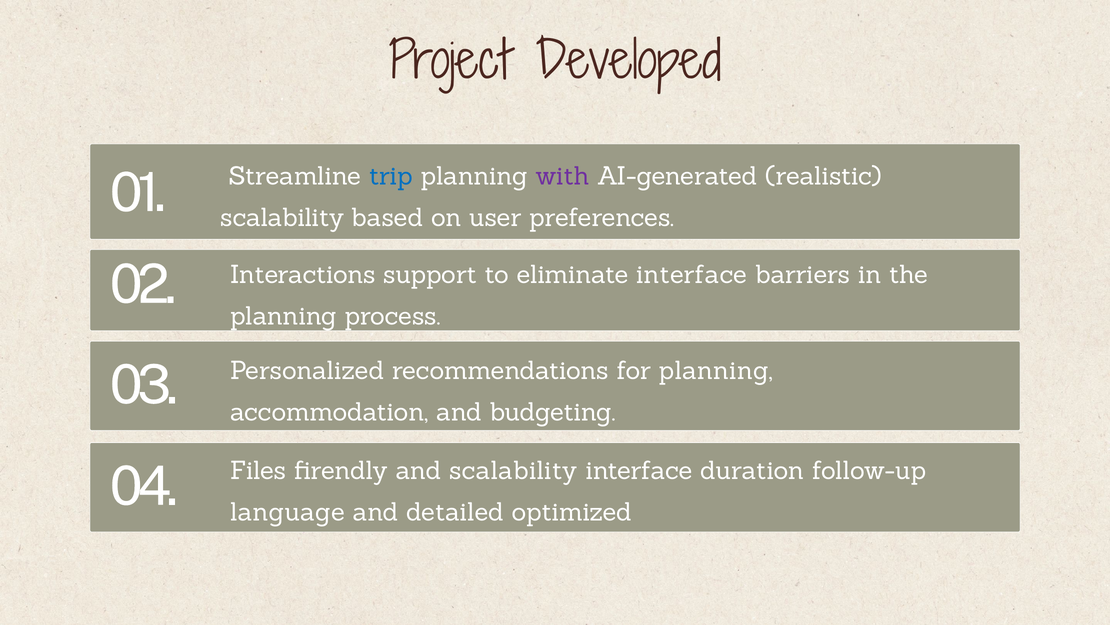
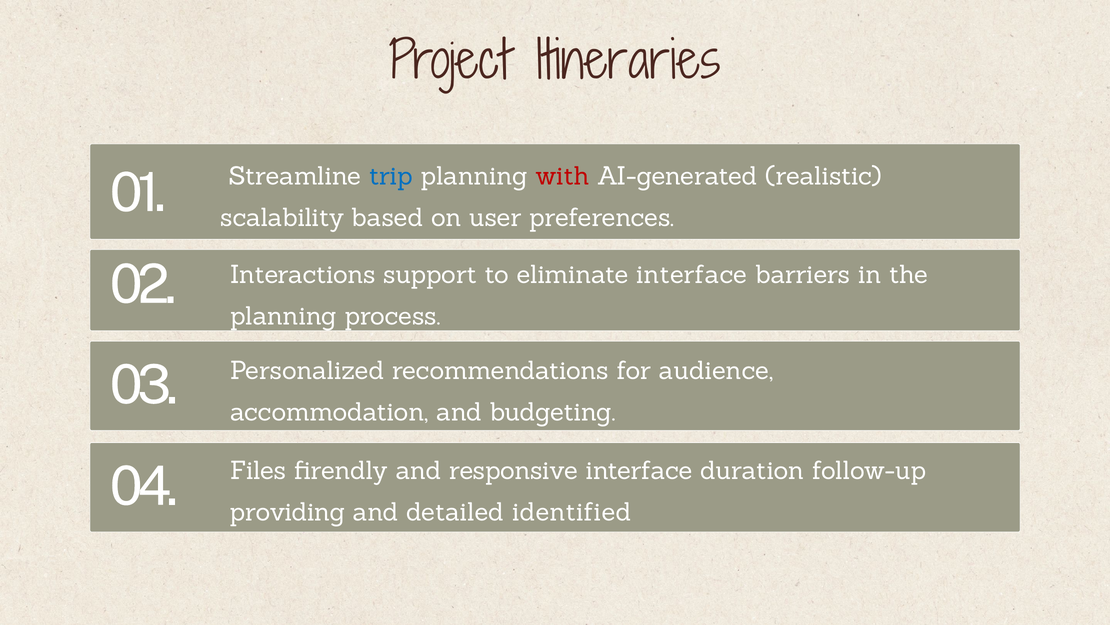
Developed: Developed -> Itineraries (628, 62)
with colour: purple -> red (563, 176)
for planning: planning -> audience (716, 370)
and scalability: scalability -> responsive (514, 470)
language: language -> providing (288, 512)
optimized: optimized -> identified (572, 512)
